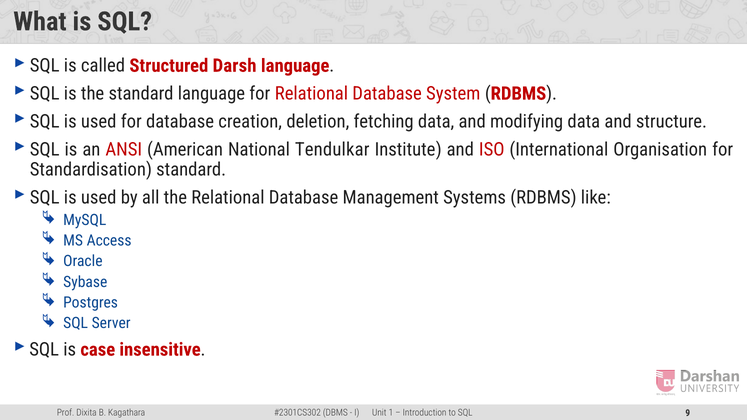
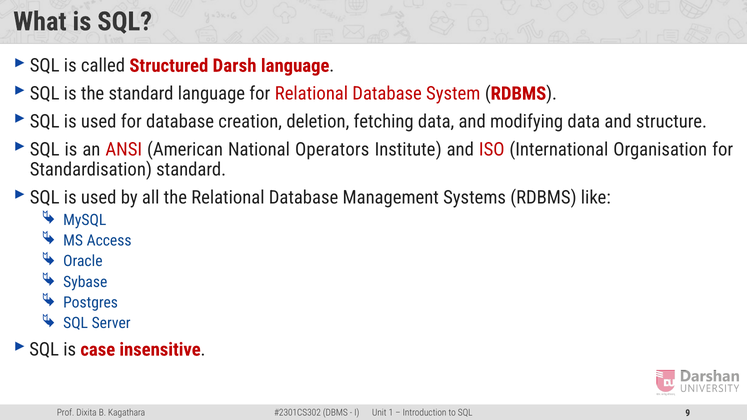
Tendulkar: Tendulkar -> Operators (332, 150)
